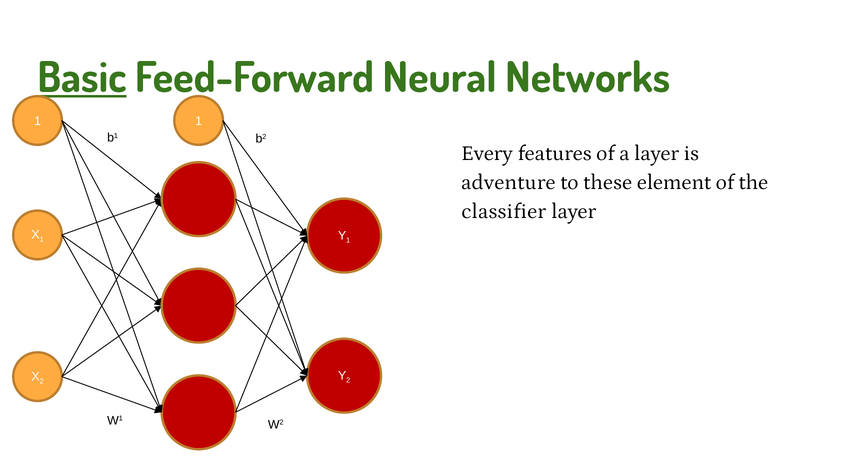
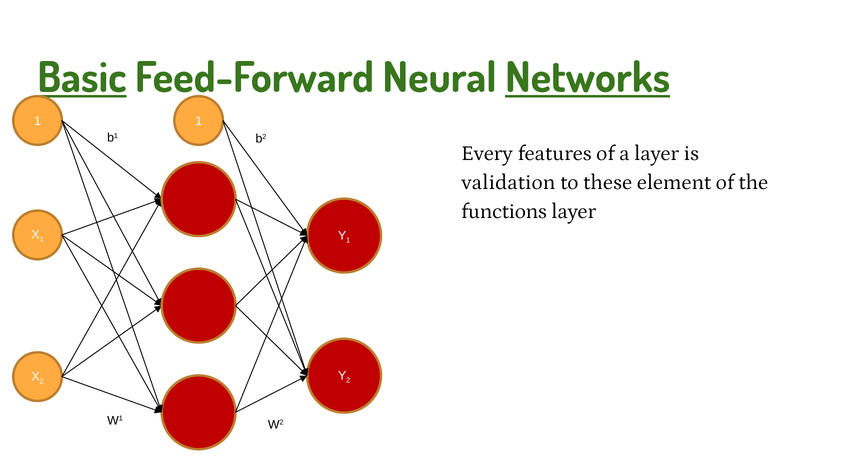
Networks underline: none -> present (588, 78)
adventure: adventure -> validation (508, 182)
classifier: classifier -> functions (504, 211)
